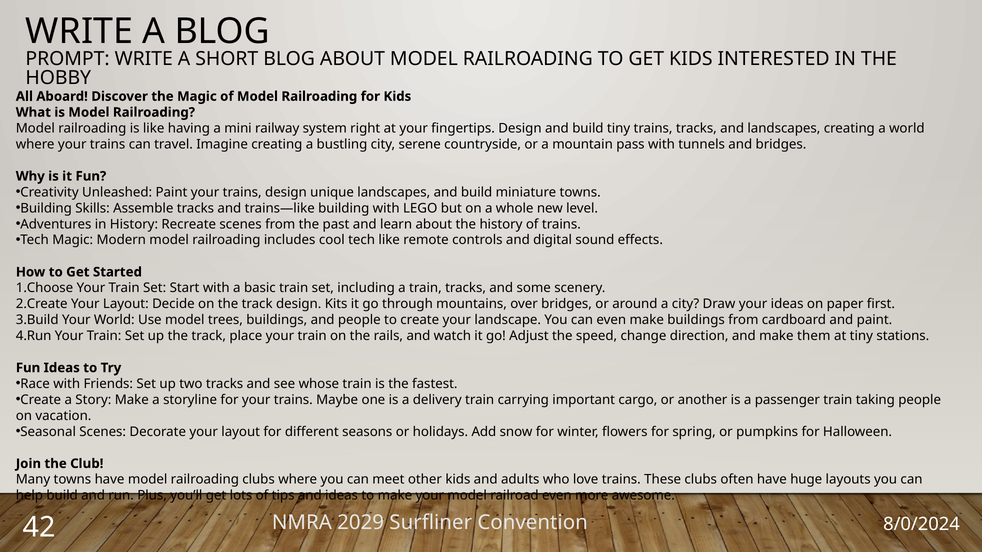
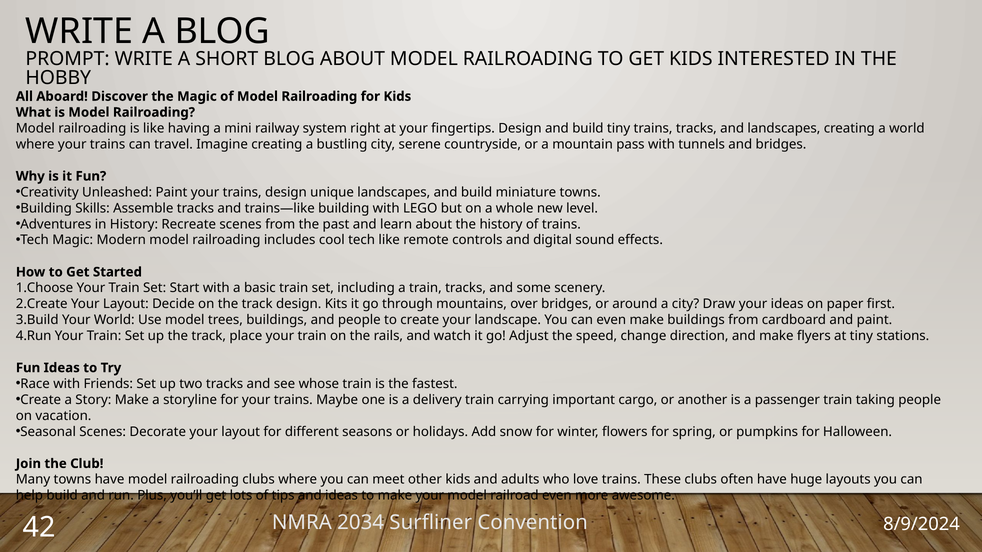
them: them -> flyers (814, 336)
2029: 2029 -> 2034 (361, 523)
8/0/2024: 8/0/2024 -> 8/9/2024 (922, 524)
